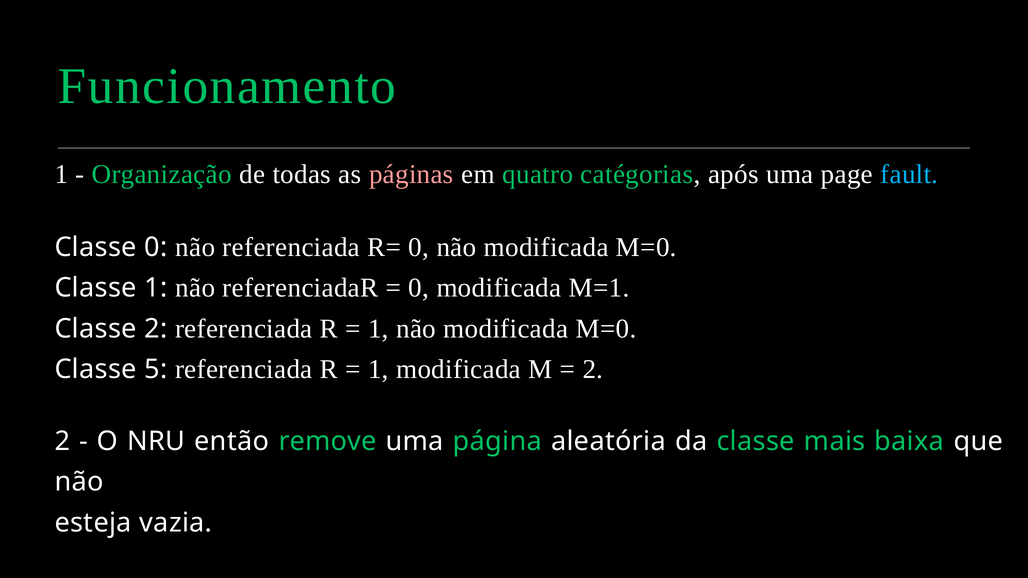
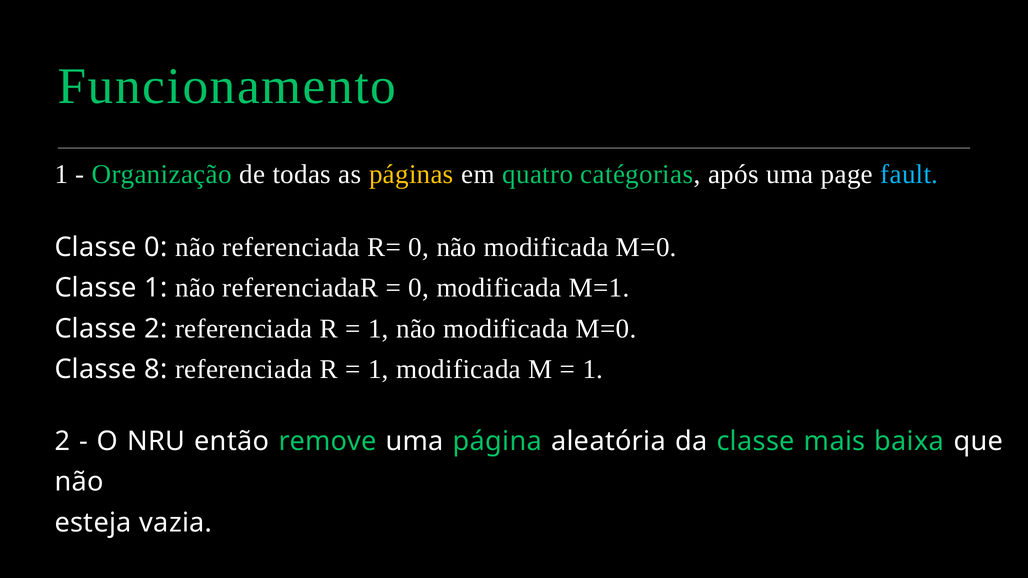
páginas colour: pink -> yellow (411, 174)
5: 5 -> 8 (156, 369)
2: 2 -> 1 (593, 369)
